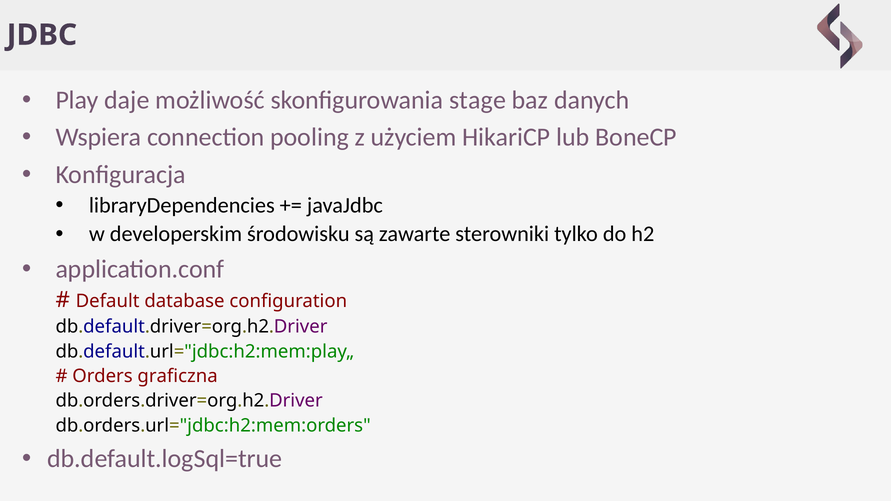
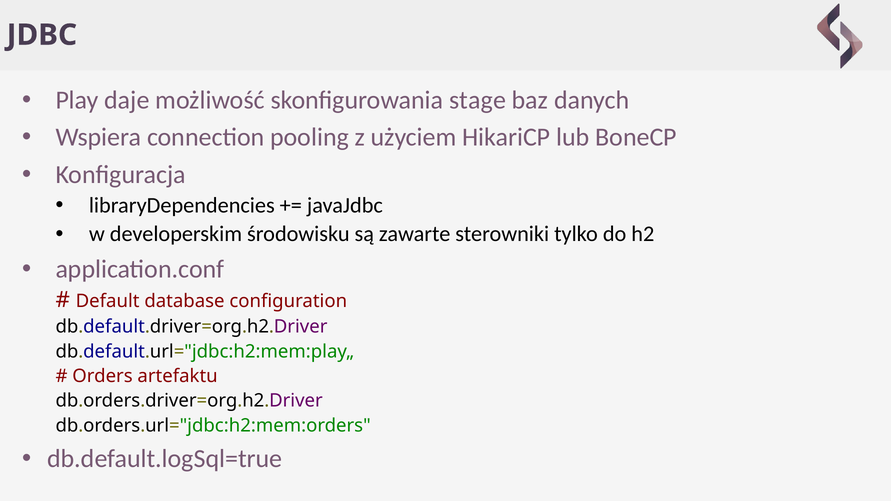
graficzna: graficzna -> artefaktu (178, 376)
